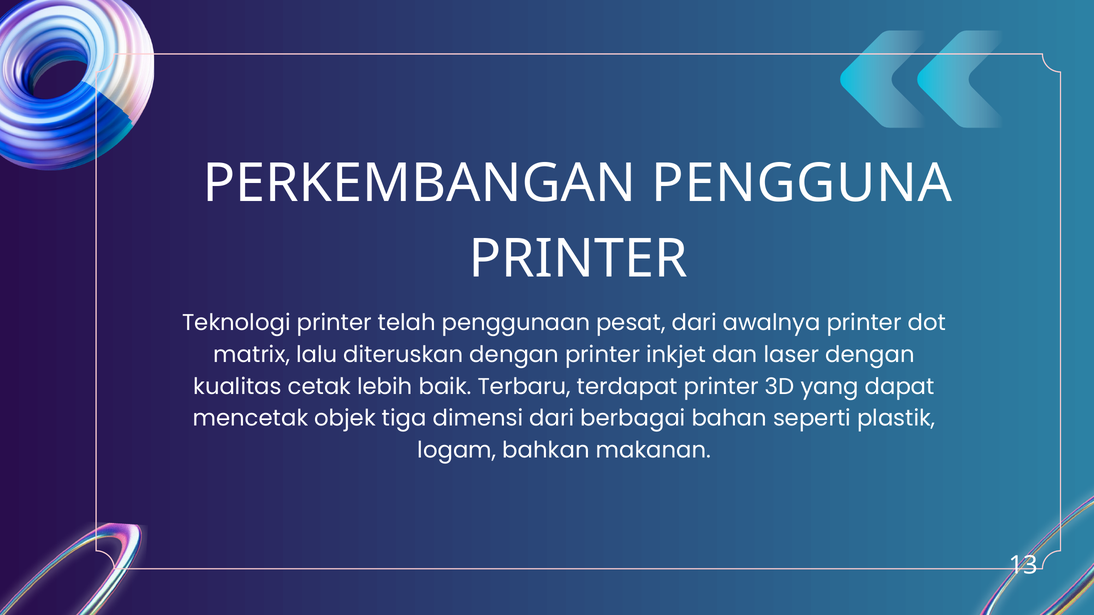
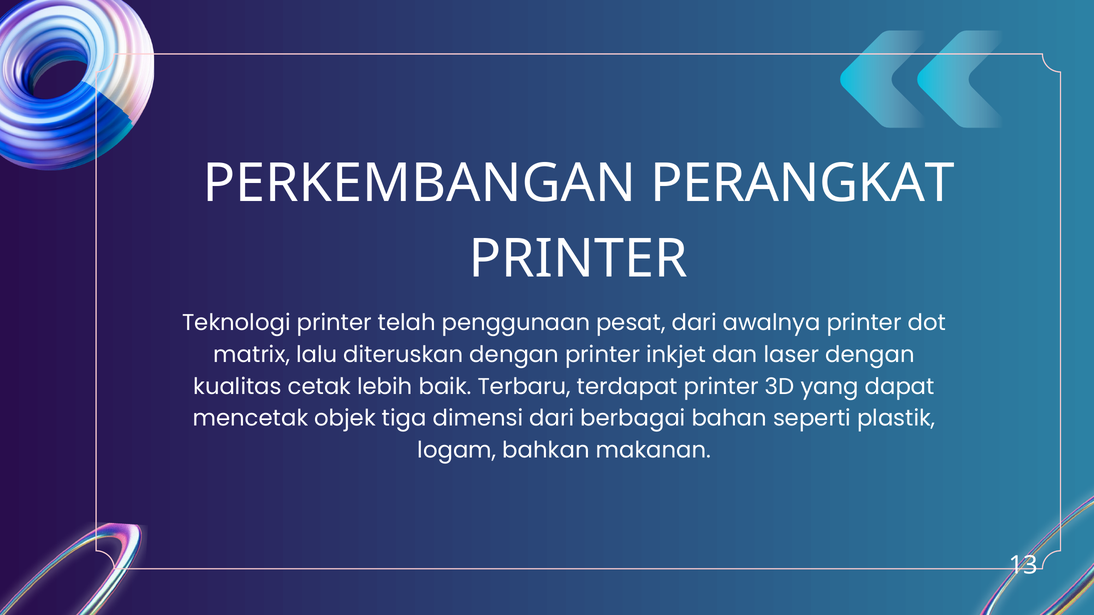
PENGGUNA: PENGGUNA -> PERANGKAT (802, 183)
